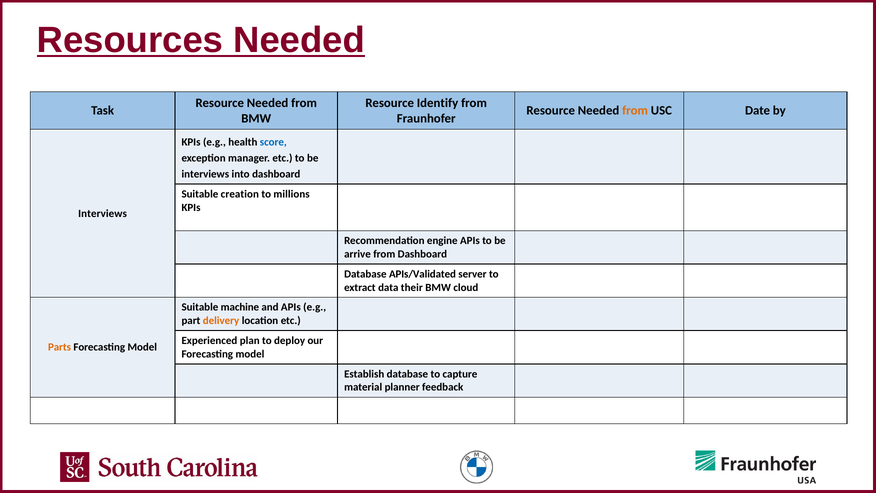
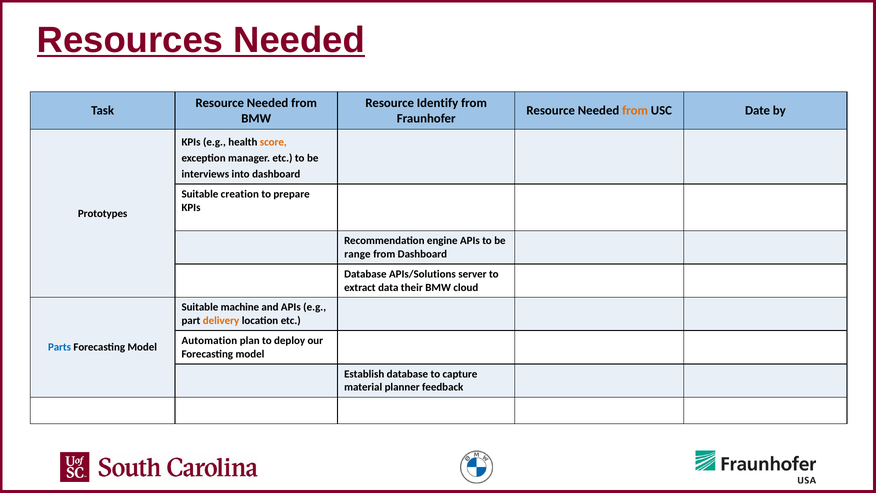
score colour: blue -> orange (273, 142)
millions: millions -> prepare (292, 194)
Interviews: Interviews -> Prototypes (103, 213)
arrive: arrive -> range (357, 254)
APIs/Validated: APIs/Validated -> APIs/Solutions (422, 274)
Experienced: Experienced -> Automation (209, 340)
Parts colour: orange -> blue (60, 347)
